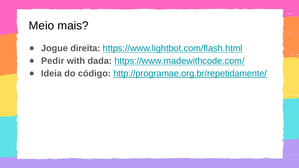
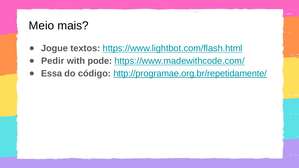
direita: direita -> textos (85, 48)
dada: dada -> pode (100, 61)
Ideia: Ideia -> Essa (51, 74)
